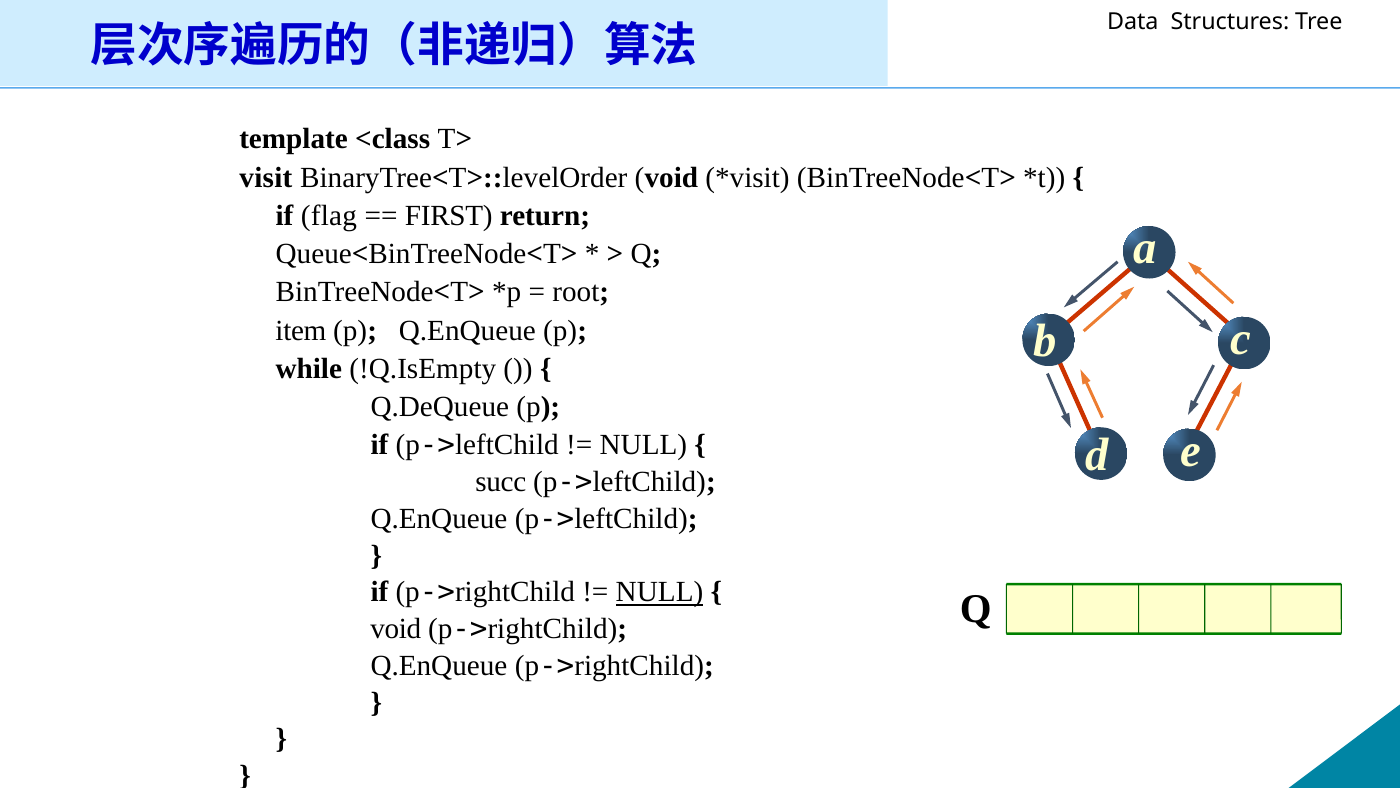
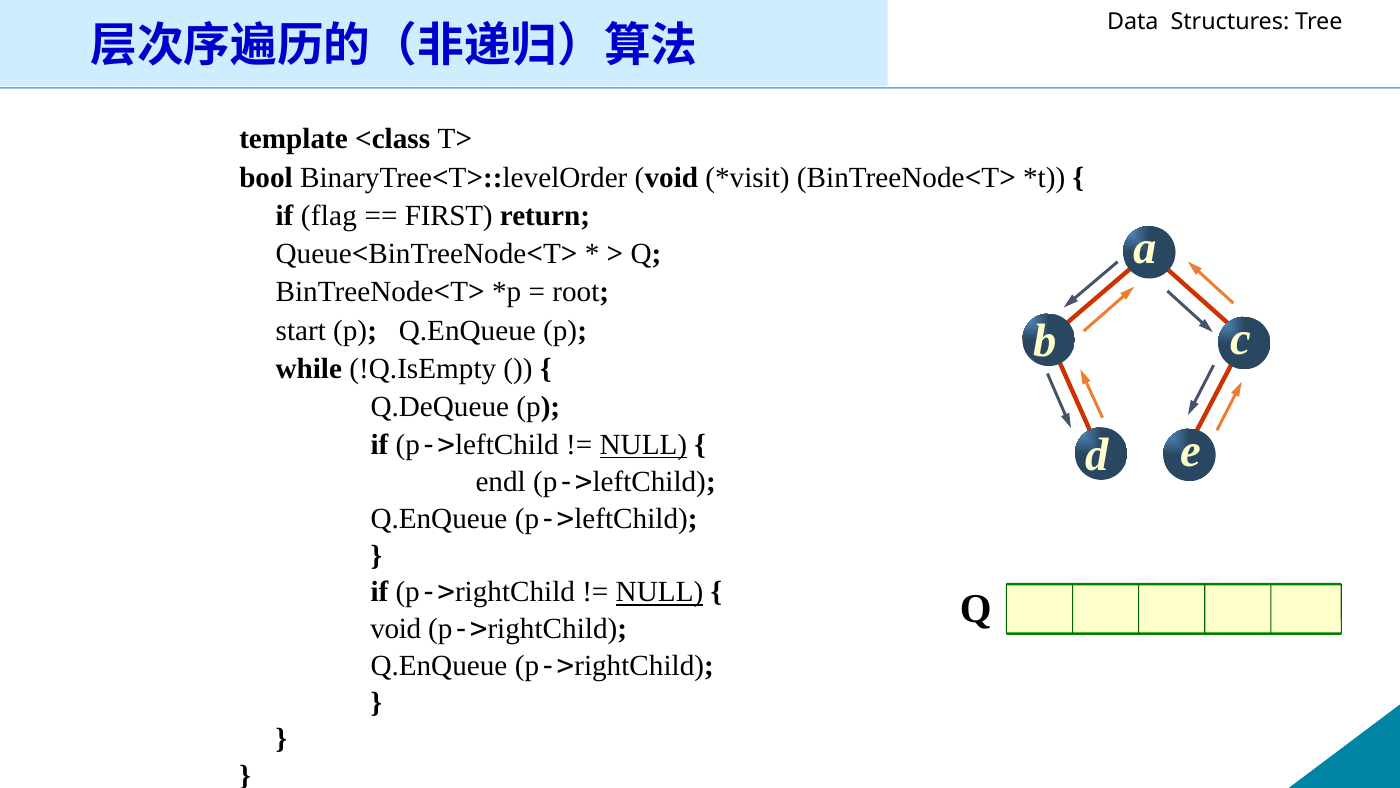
visit: visit -> bool (266, 177)
item: item -> start (301, 330)
NULL underline: none -> present (643, 445)
succ: succ -> endl (501, 482)
